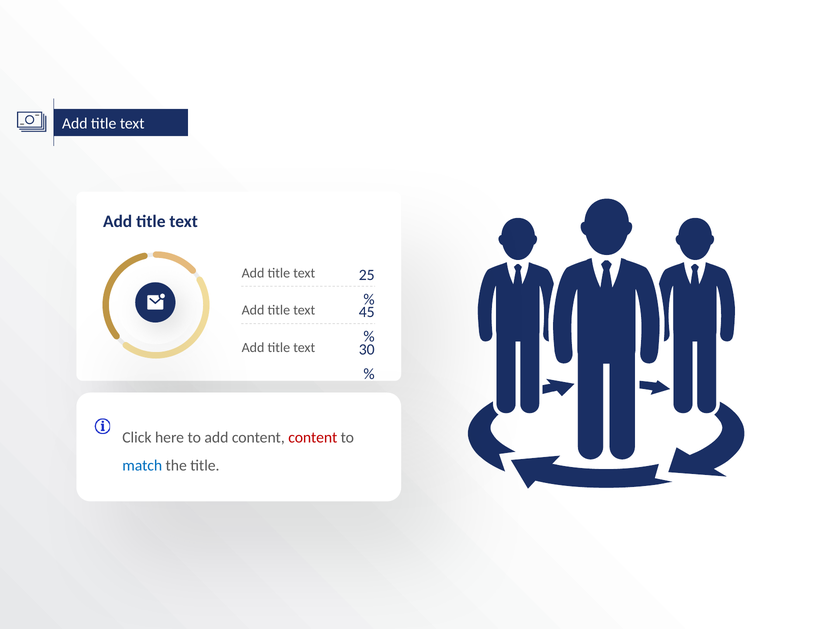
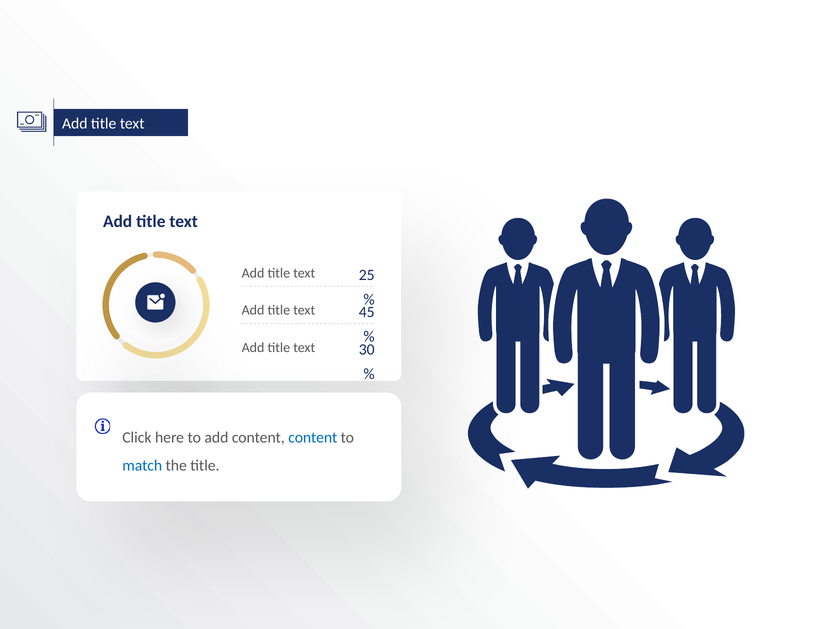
content colour: red -> blue (313, 437)
